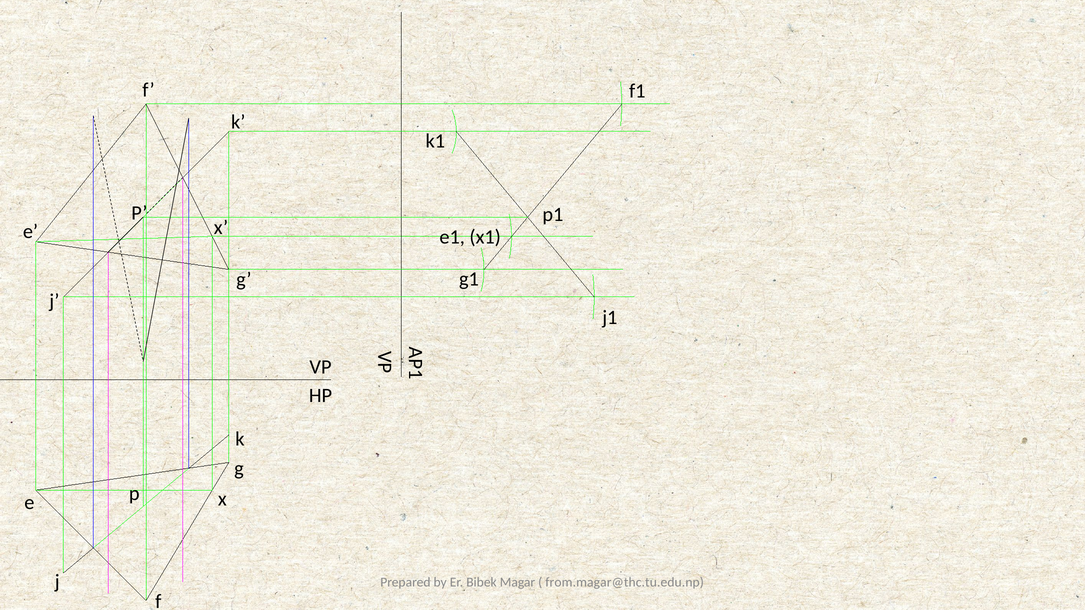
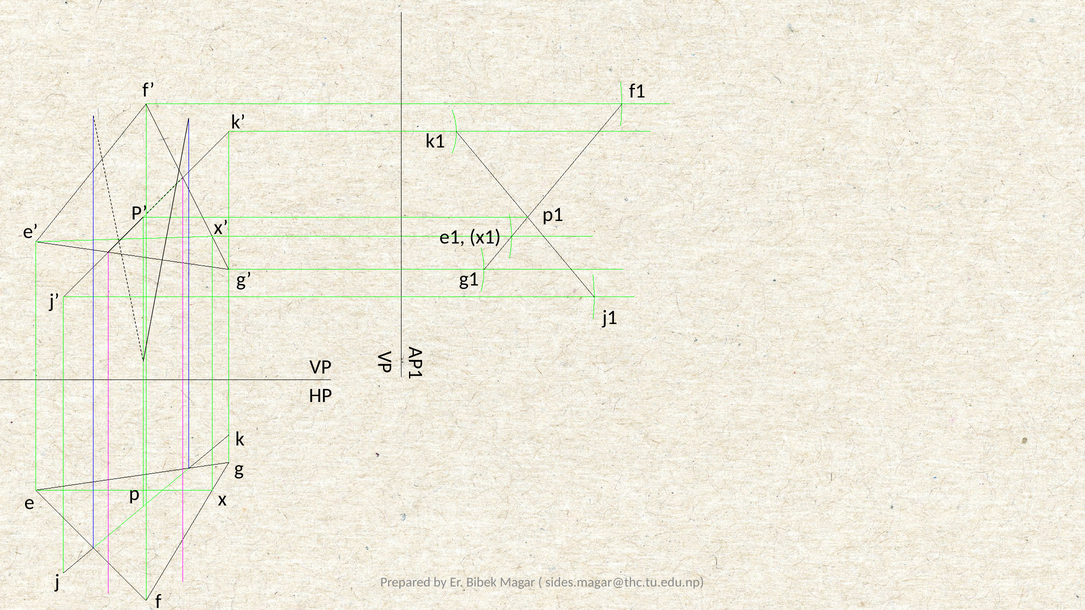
from.magar@thc.tu.edu.np: from.magar@thc.tu.edu.np -> sides.magar@thc.tu.edu.np (625, 583)
